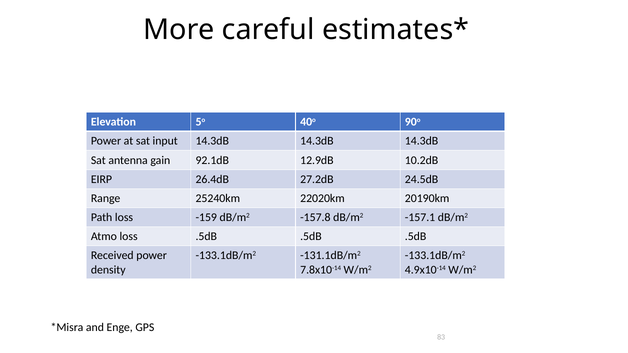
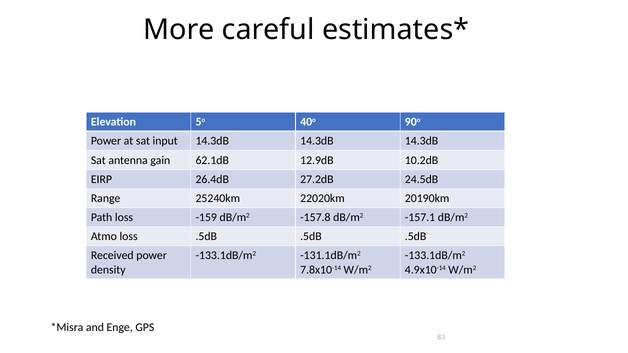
92.1dB: 92.1dB -> 62.1dB (212, 160)
